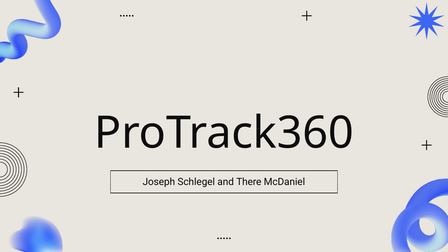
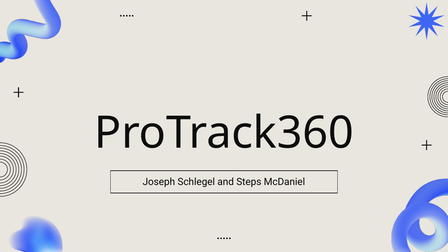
There: There -> Steps (249, 182)
